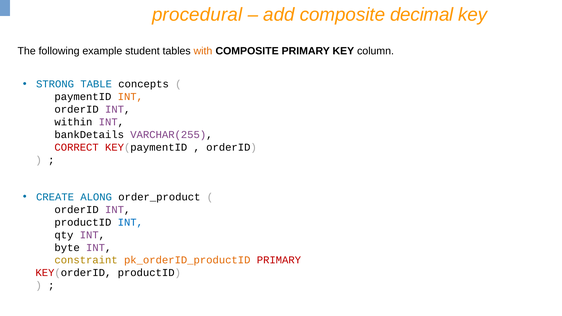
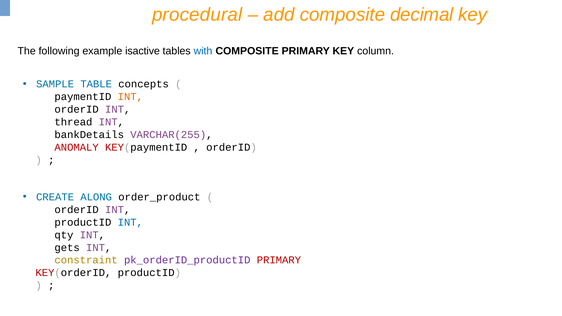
student: student -> isactive (143, 51)
with colour: orange -> blue (203, 51)
STRONG: STRONG -> SAMPLE (55, 84)
within: within -> thread (73, 122)
CORRECT: CORRECT -> ANOMALY (77, 147)
byte: byte -> gets (67, 248)
pk_orderID_productID colour: orange -> purple (187, 260)
